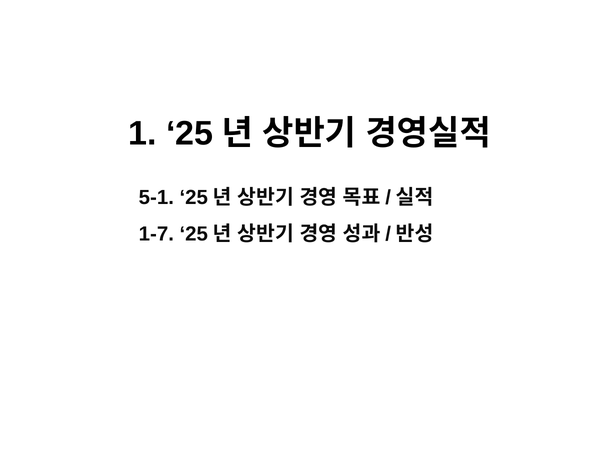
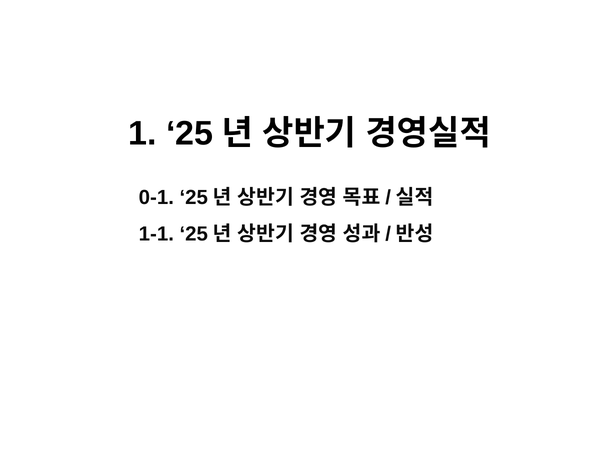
5-1: 5-1 -> 0-1 (156, 198)
1-7: 1-7 -> 1-1 (156, 234)
